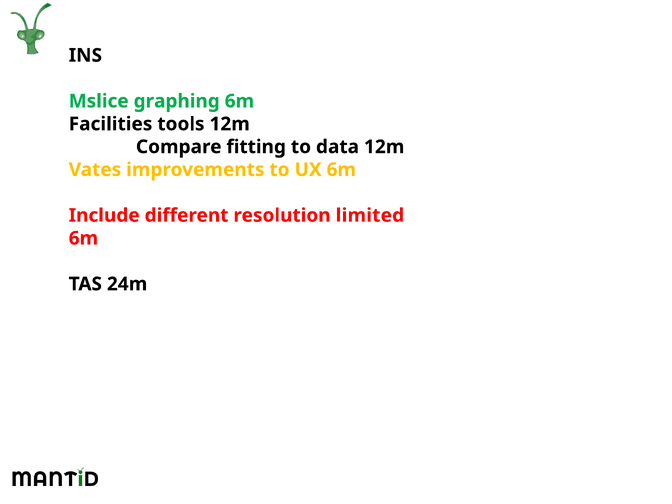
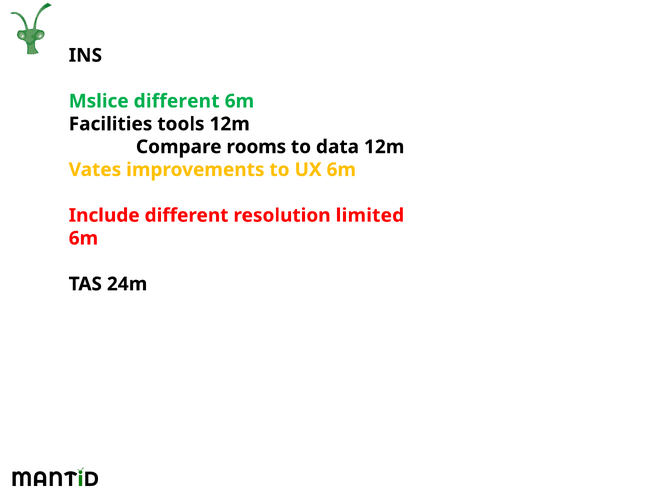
Mslice graphing: graphing -> different (177, 101)
fitting: fitting -> rooms (256, 147)
